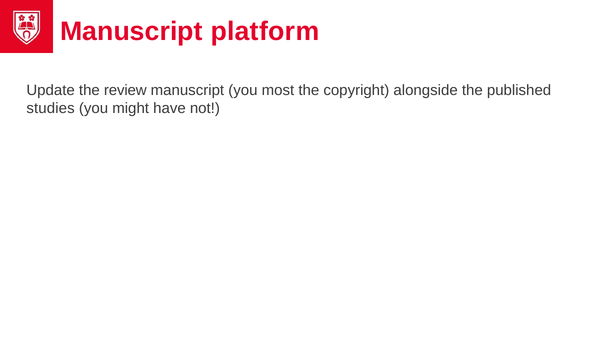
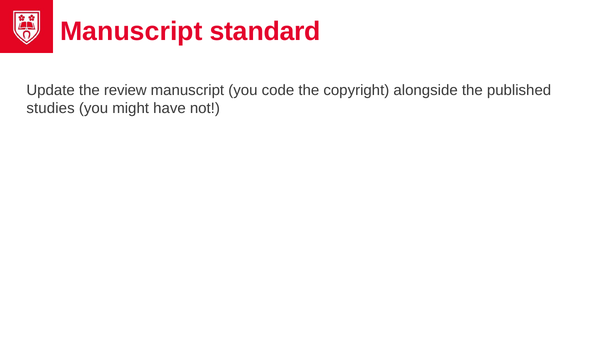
platform: platform -> standard (265, 31)
most: most -> code (278, 90)
